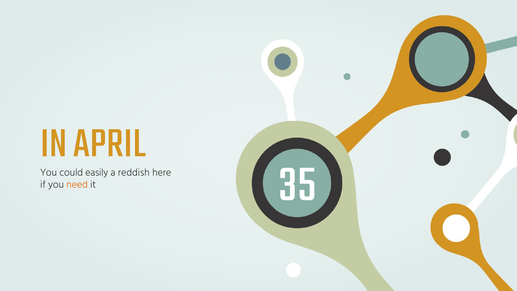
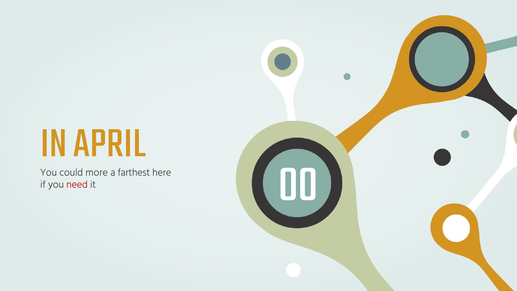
easily: easily -> more (97, 172)
reddish: reddish -> farthest (134, 172)
need colour: orange -> red (77, 184)
35: 35 -> 00 (298, 183)
